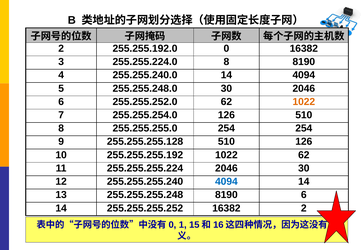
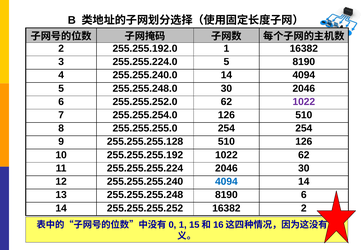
255.255.192.0 0: 0 -> 1 (226, 48)
255.255.224.0 8: 8 -> 5 (226, 62)
1022 colour: orange -> purple (304, 102)
